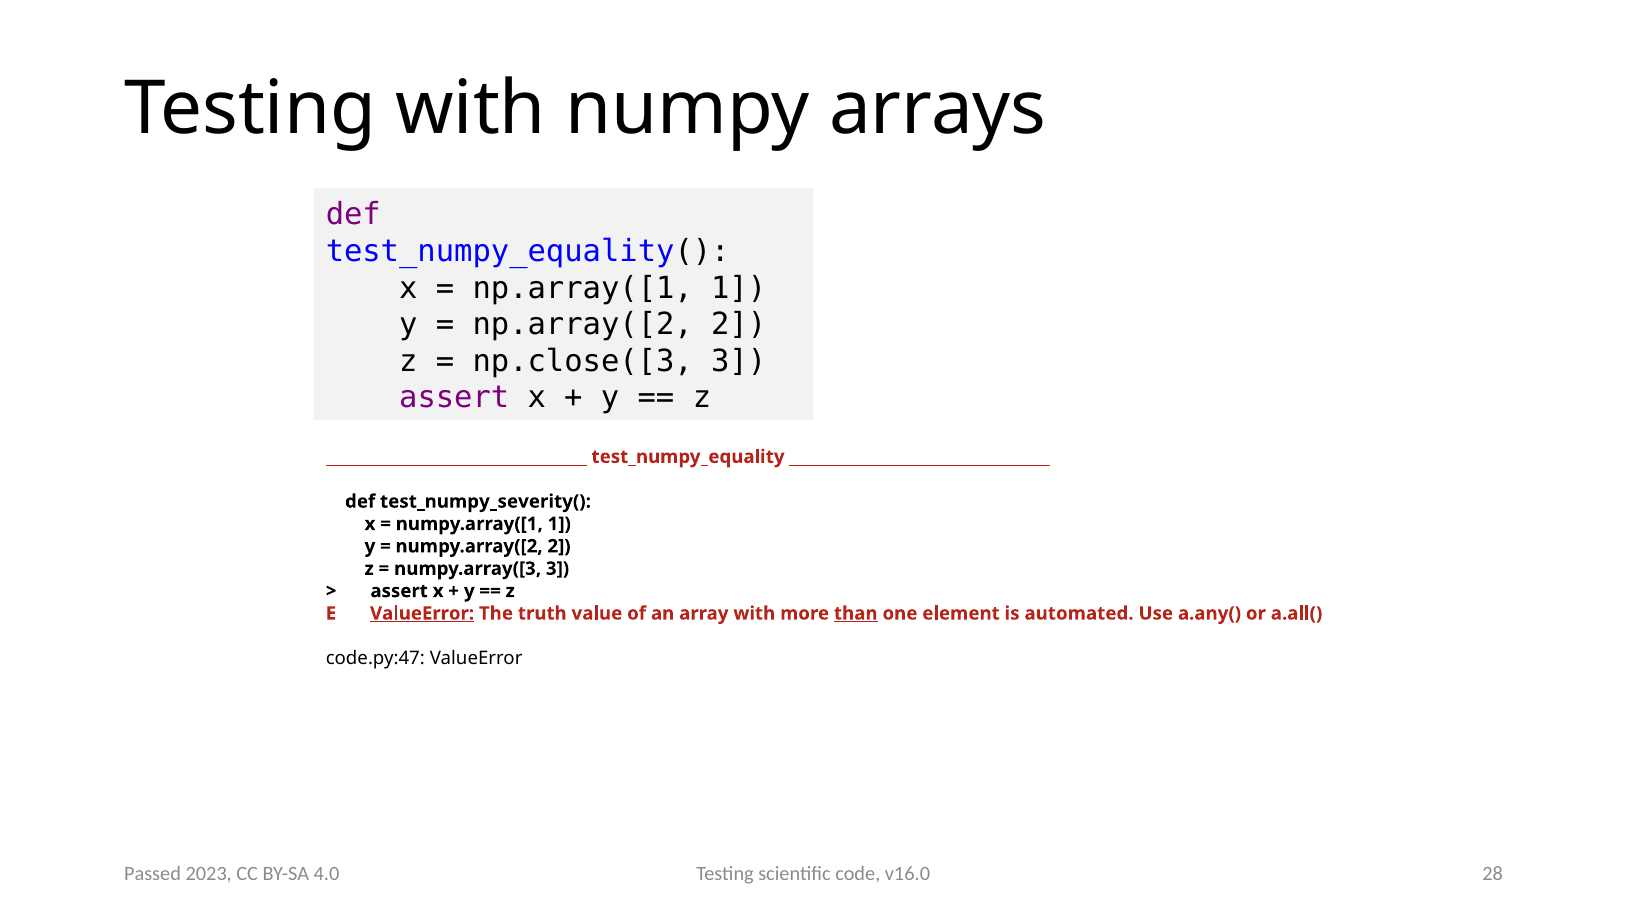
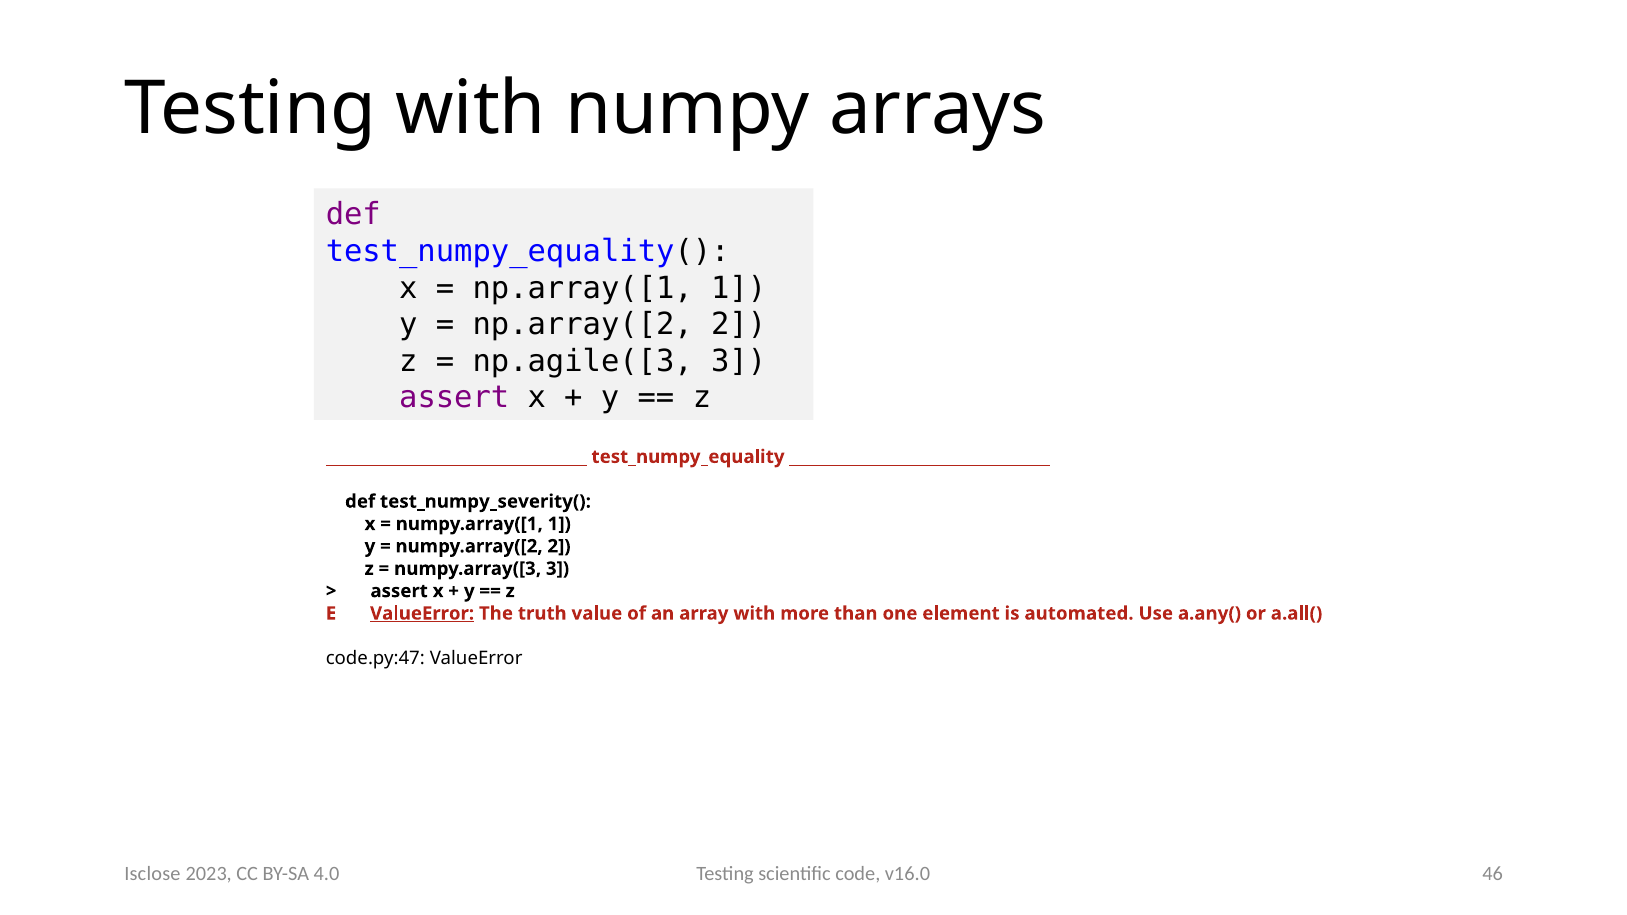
np.close([3: np.close([3 -> np.agile([3 (583, 361)
than underline: present -> none (856, 614)
28: 28 -> 46 (1493, 874)
Passed: Passed -> Isclose (152, 874)
